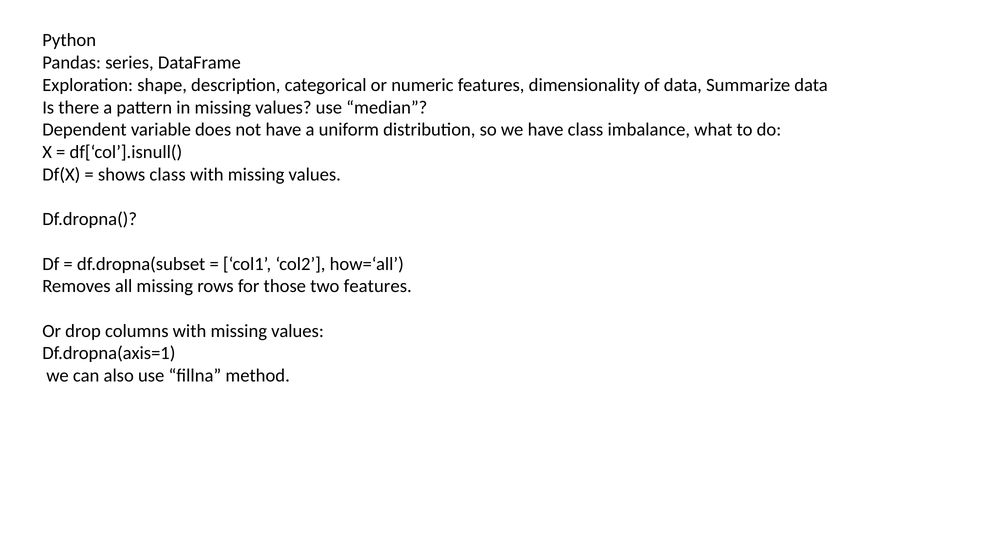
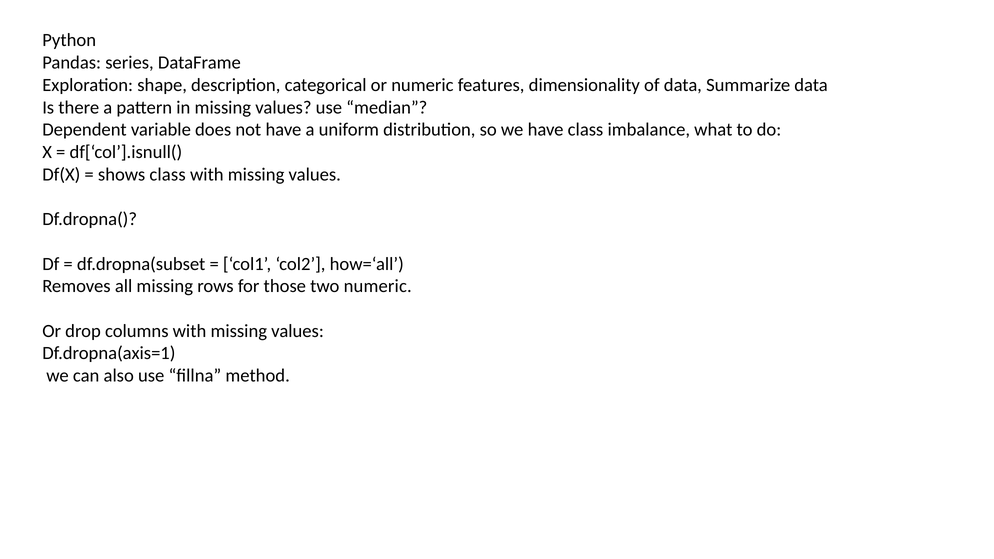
two features: features -> numeric (378, 286)
